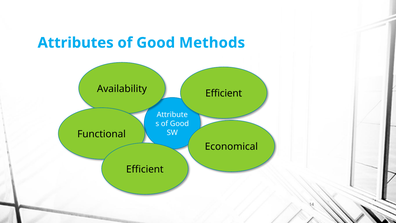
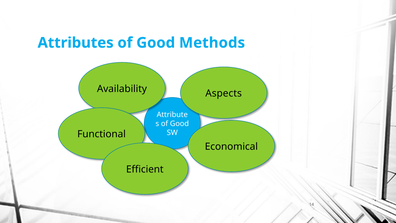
Efficient: Efficient -> Aspects (224, 93)
